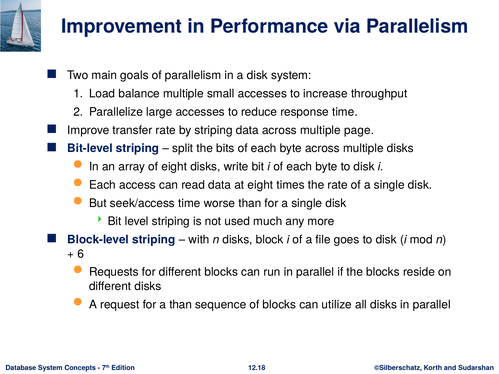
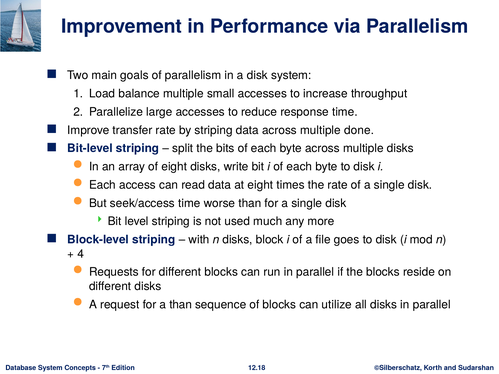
page: page -> done (359, 130)
6: 6 -> 4 (81, 254)
